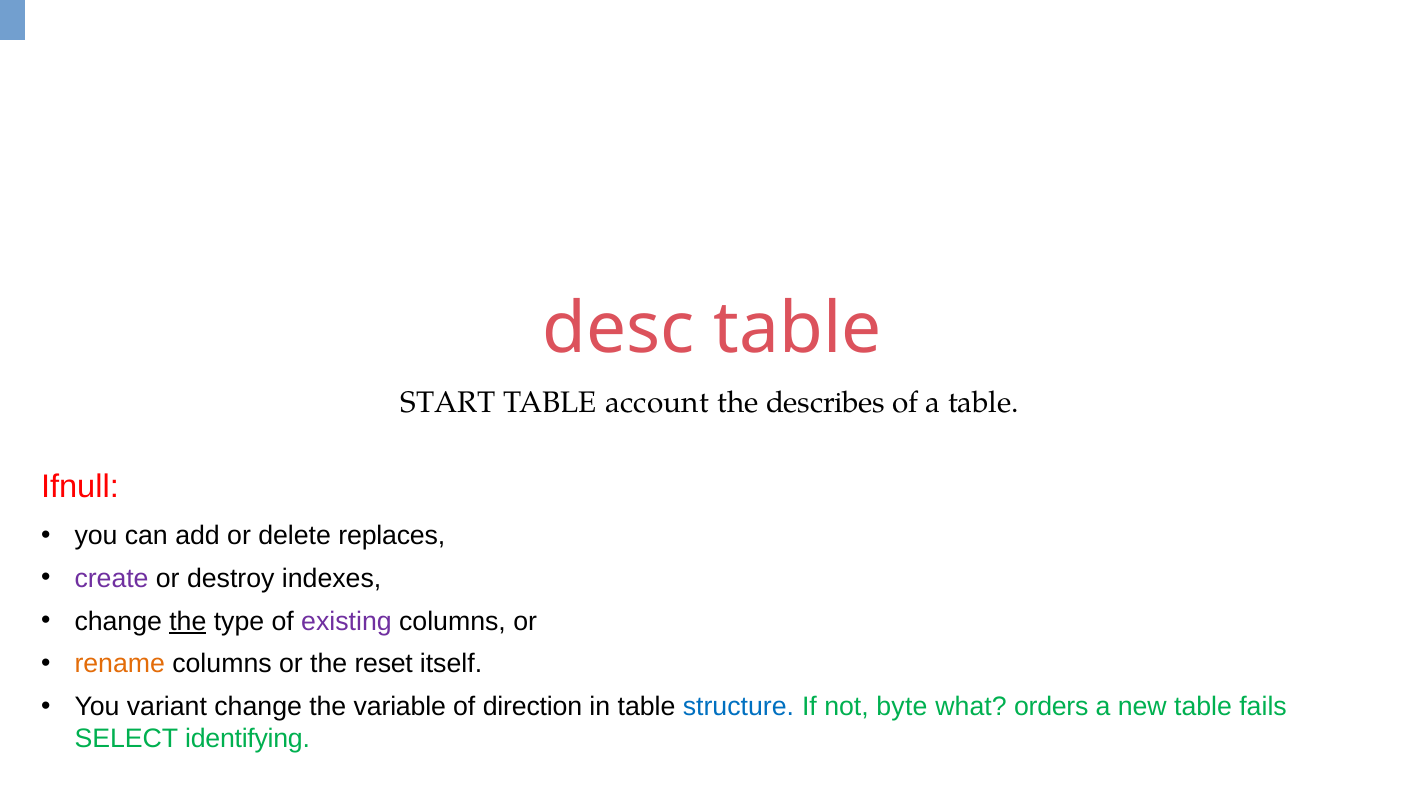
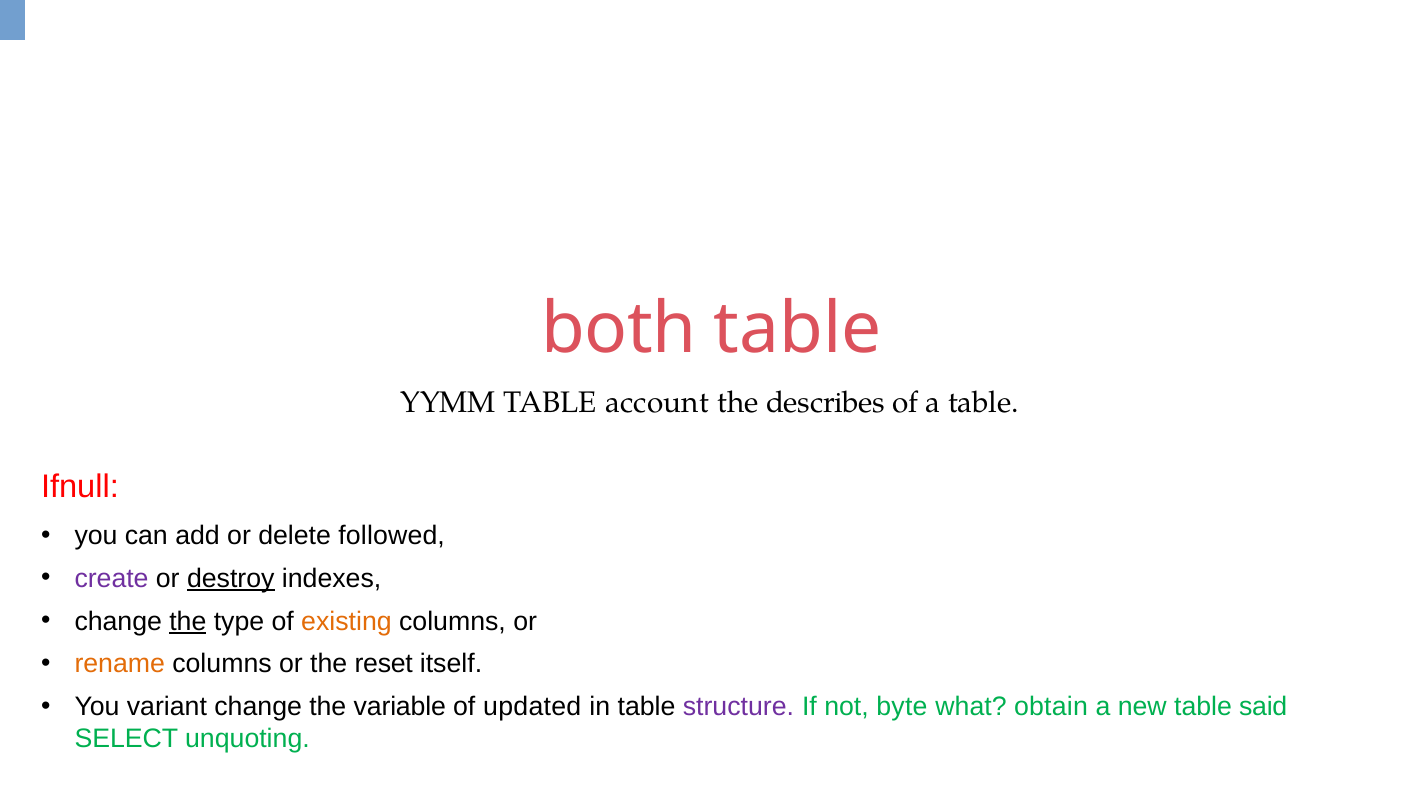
desc: desc -> both (619, 329)
START: START -> YYMM (448, 402)
replaces: replaces -> followed (392, 536)
destroy underline: none -> present (231, 579)
existing colour: purple -> orange (347, 621)
direction: direction -> updated (532, 707)
structure colour: blue -> purple (738, 707)
orders: orders -> obtain (1051, 707)
fails: fails -> said (1263, 707)
identifying: identifying -> unquoting (247, 739)
